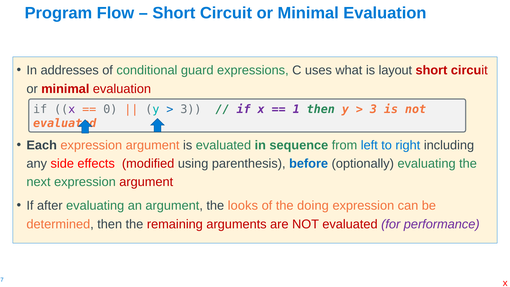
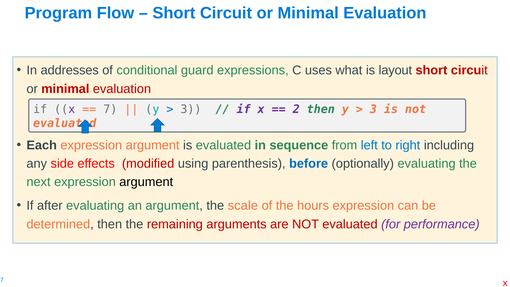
0: 0 -> 7 (110, 109)
1: 1 -> 2 (296, 109)
argument colour: red -> black (146, 182)
looks: looks -> scale (243, 206)
doing: doing -> hours (313, 206)
